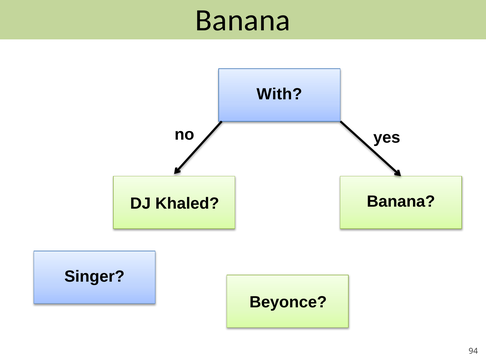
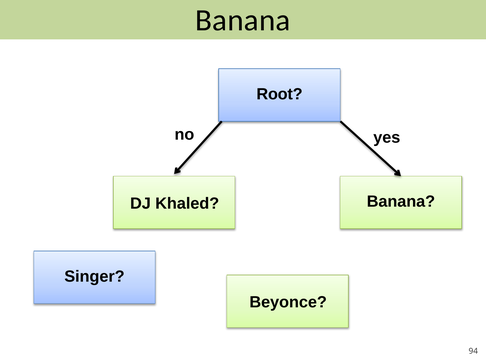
With: With -> Root (280, 94)
